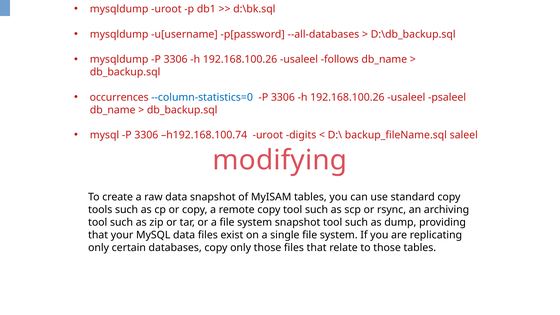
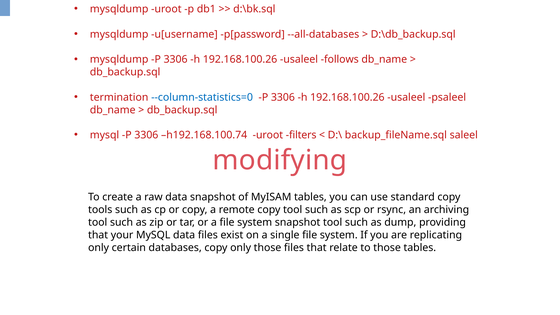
occurrences: occurrences -> termination (119, 97)
digits: digits -> filters (301, 135)
